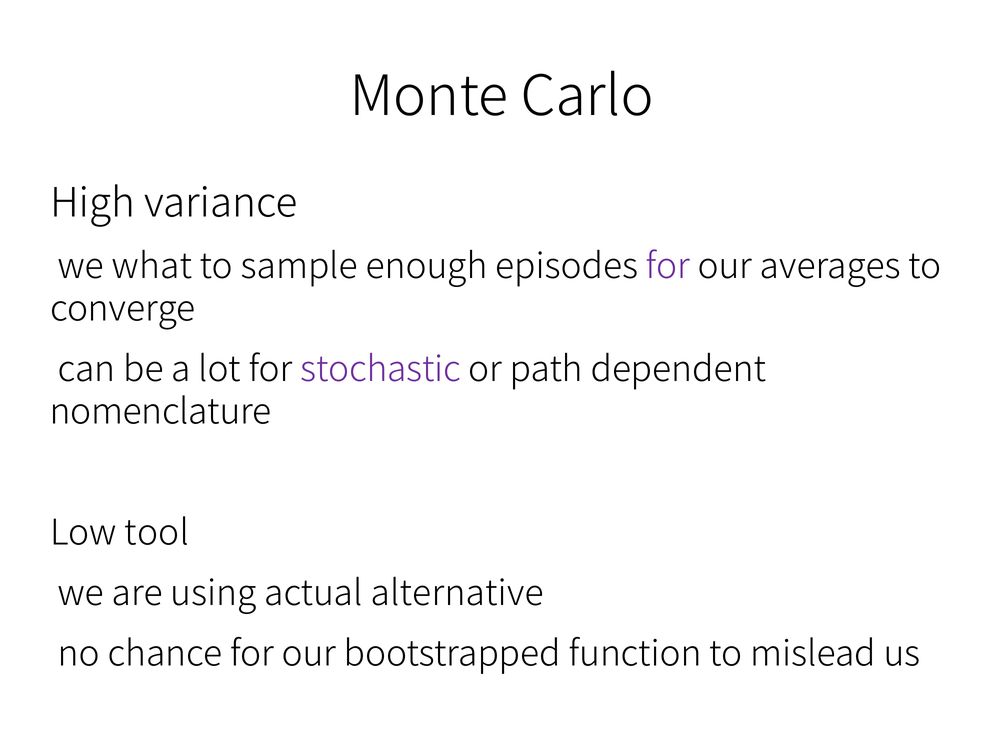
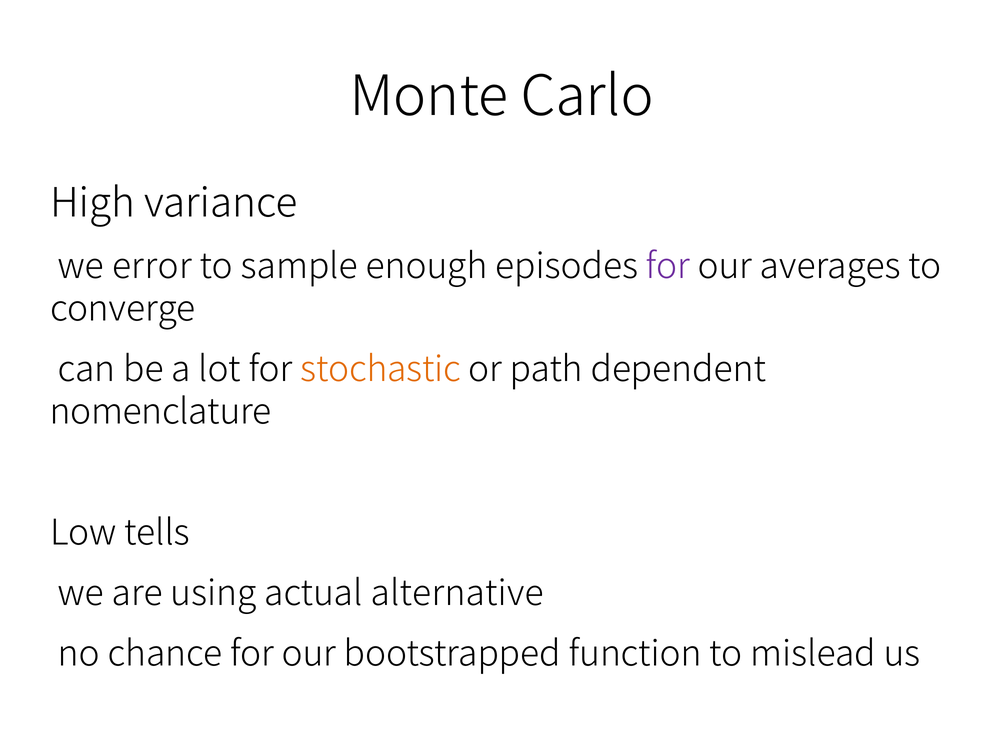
what: what -> error (152, 266)
stochastic colour: purple -> orange (381, 369)
tool: tool -> tells (157, 533)
